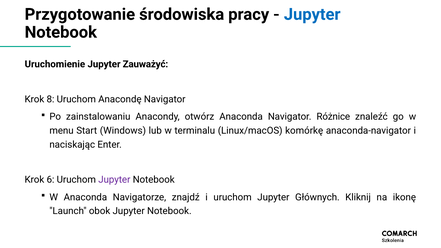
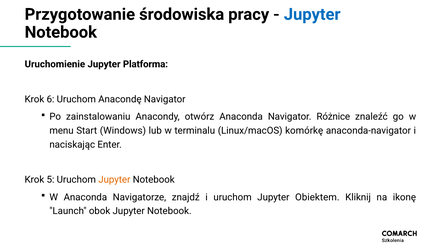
Zauważyć: Zauważyć -> Platforma (145, 64)
8: 8 -> 6 (50, 99)
6: 6 -> 5 (50, 180)
Jupyter colour: purple -> orange (114, 180)
Głównych: Głównych -> Obiektem (317, 197)
